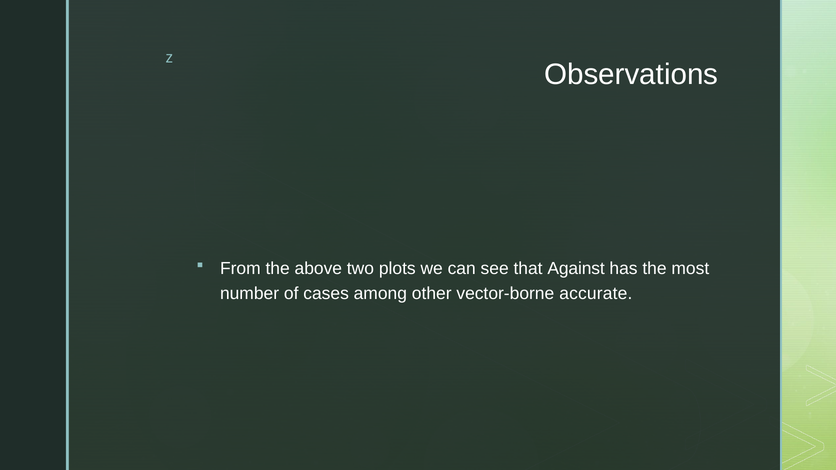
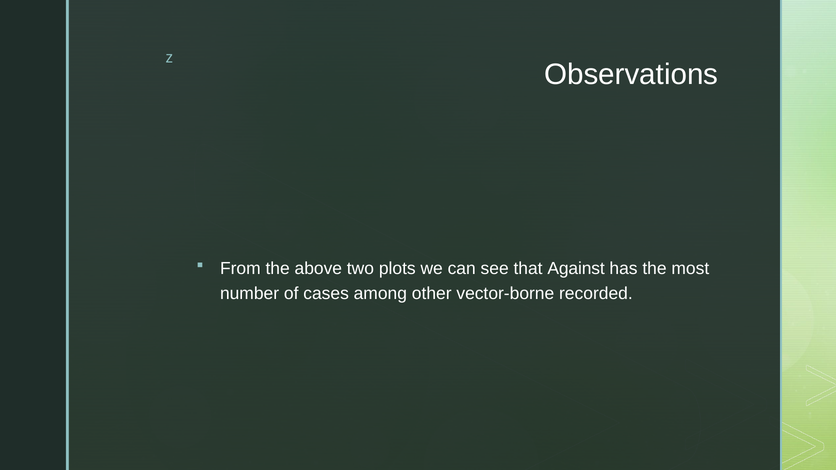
accurate: accurate -> recorded (596, 294)
